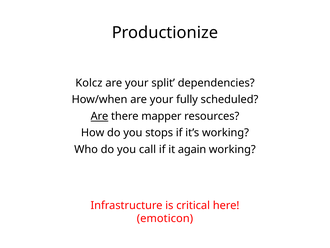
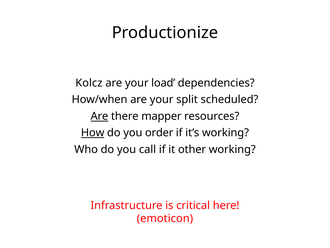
split: split -> load (163, 83)
fully: fully -> split (187, 99)
How underline: none -> present (93, 133)
stops: stops -> order (159, 133)
again: again -> other (192, 149)
